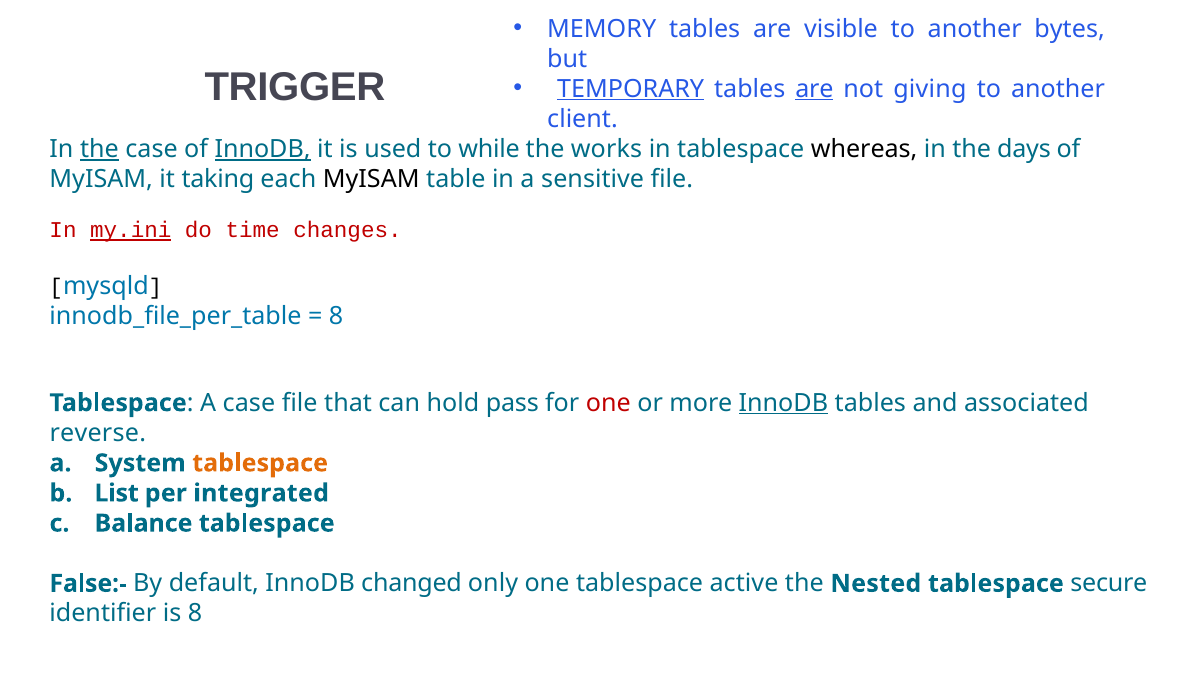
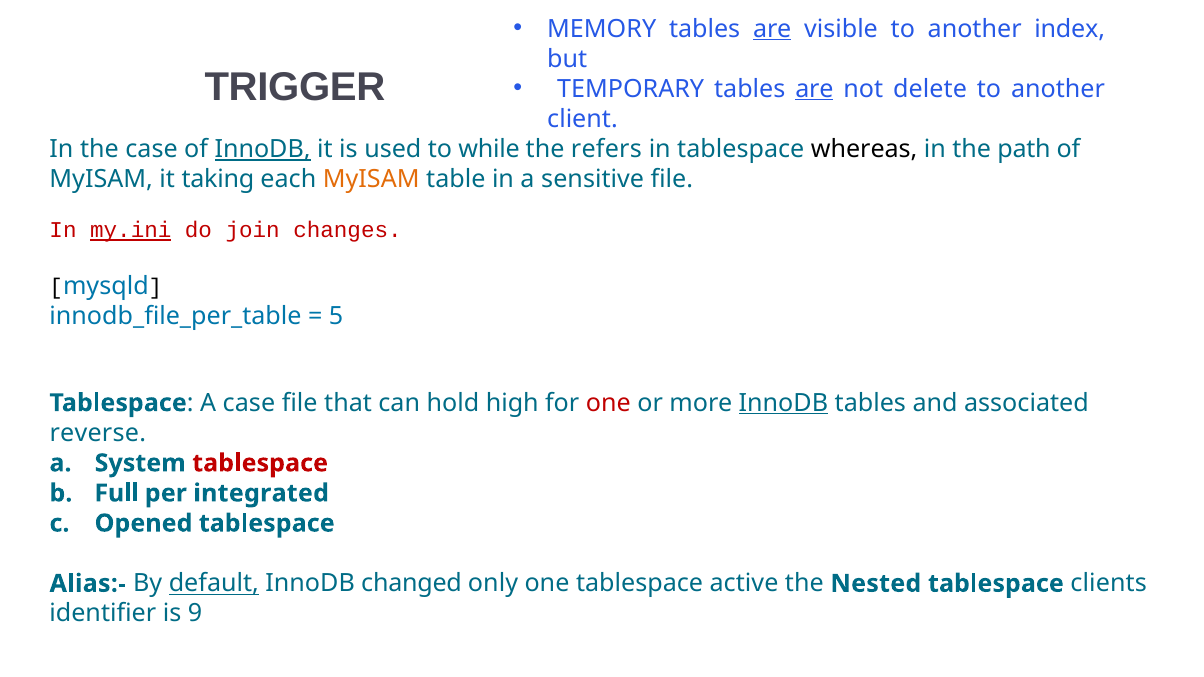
are underline: none -> present (772, 29)
bytes: bytes -> index (1070, 29)
TEMPORARY underline: present -> none (631, 89)
giving: giving -> delete (930, 89)
the underline: present -> none (99, 149)
works: works -> refers (606, 149)
days: days -> path (1024, 149)
MyISAM colour: black -> orange (371, 179)
time: time -> join (253, 230)
8: 8 -> 5 (336, 316)
pass: pass -> high (512, 403)
tablespace colour: orange -> red (260, 463)
List: List -> Full (117, 493)
Balance: Balance -> Opened (144, 523)
False:-: False:- -> Alias:- (88, 584)
default underline: none -> present (214, 584)
secure: secure -> clients (1109, 584)
is 8: 8 -> 9 (195, 614)
